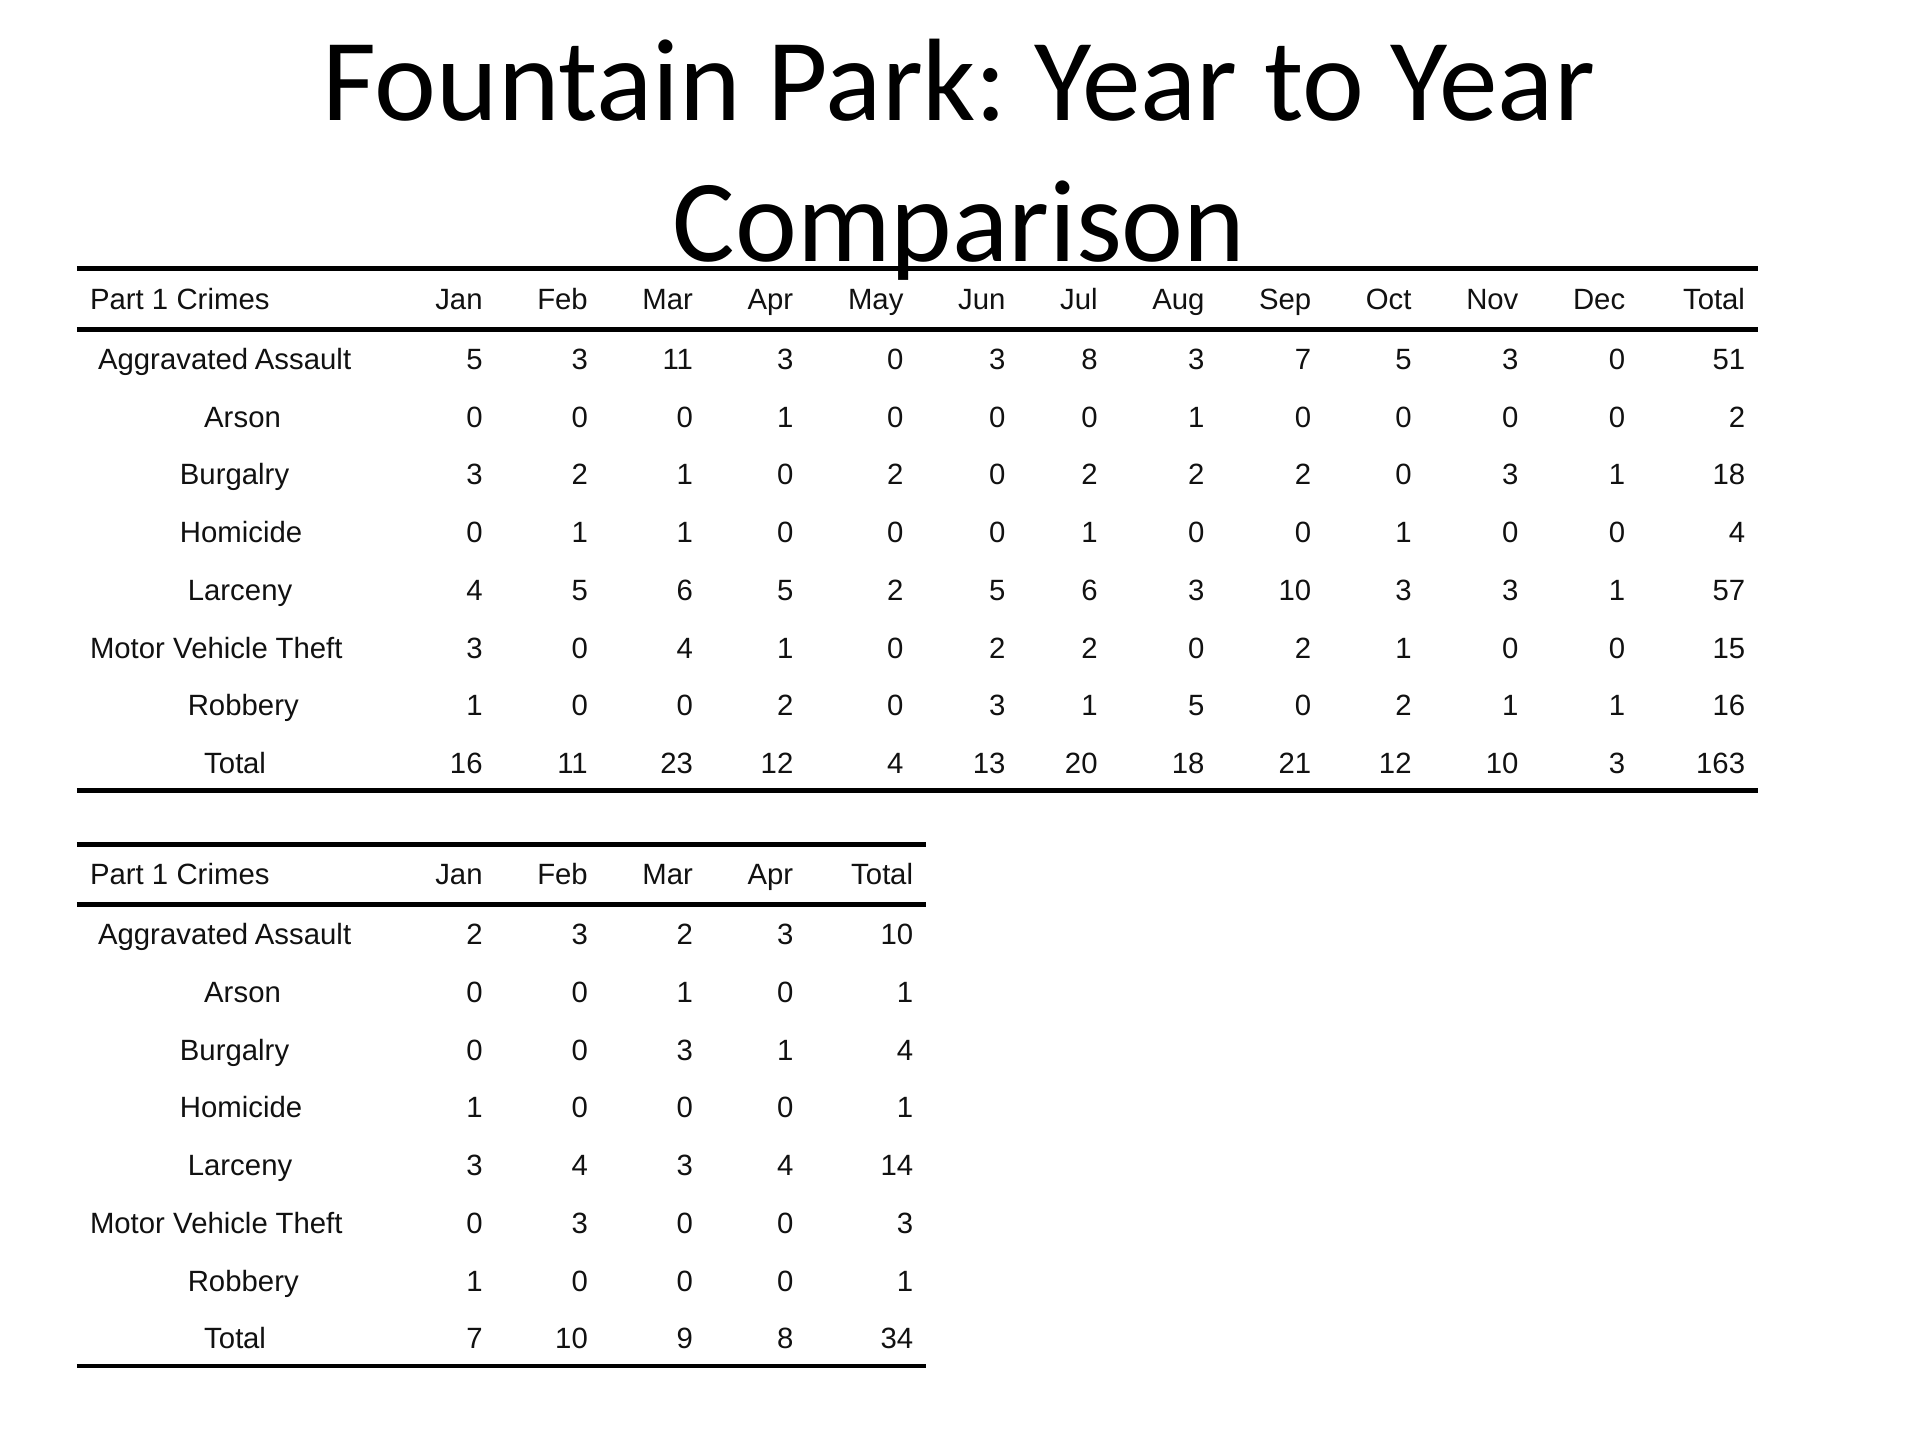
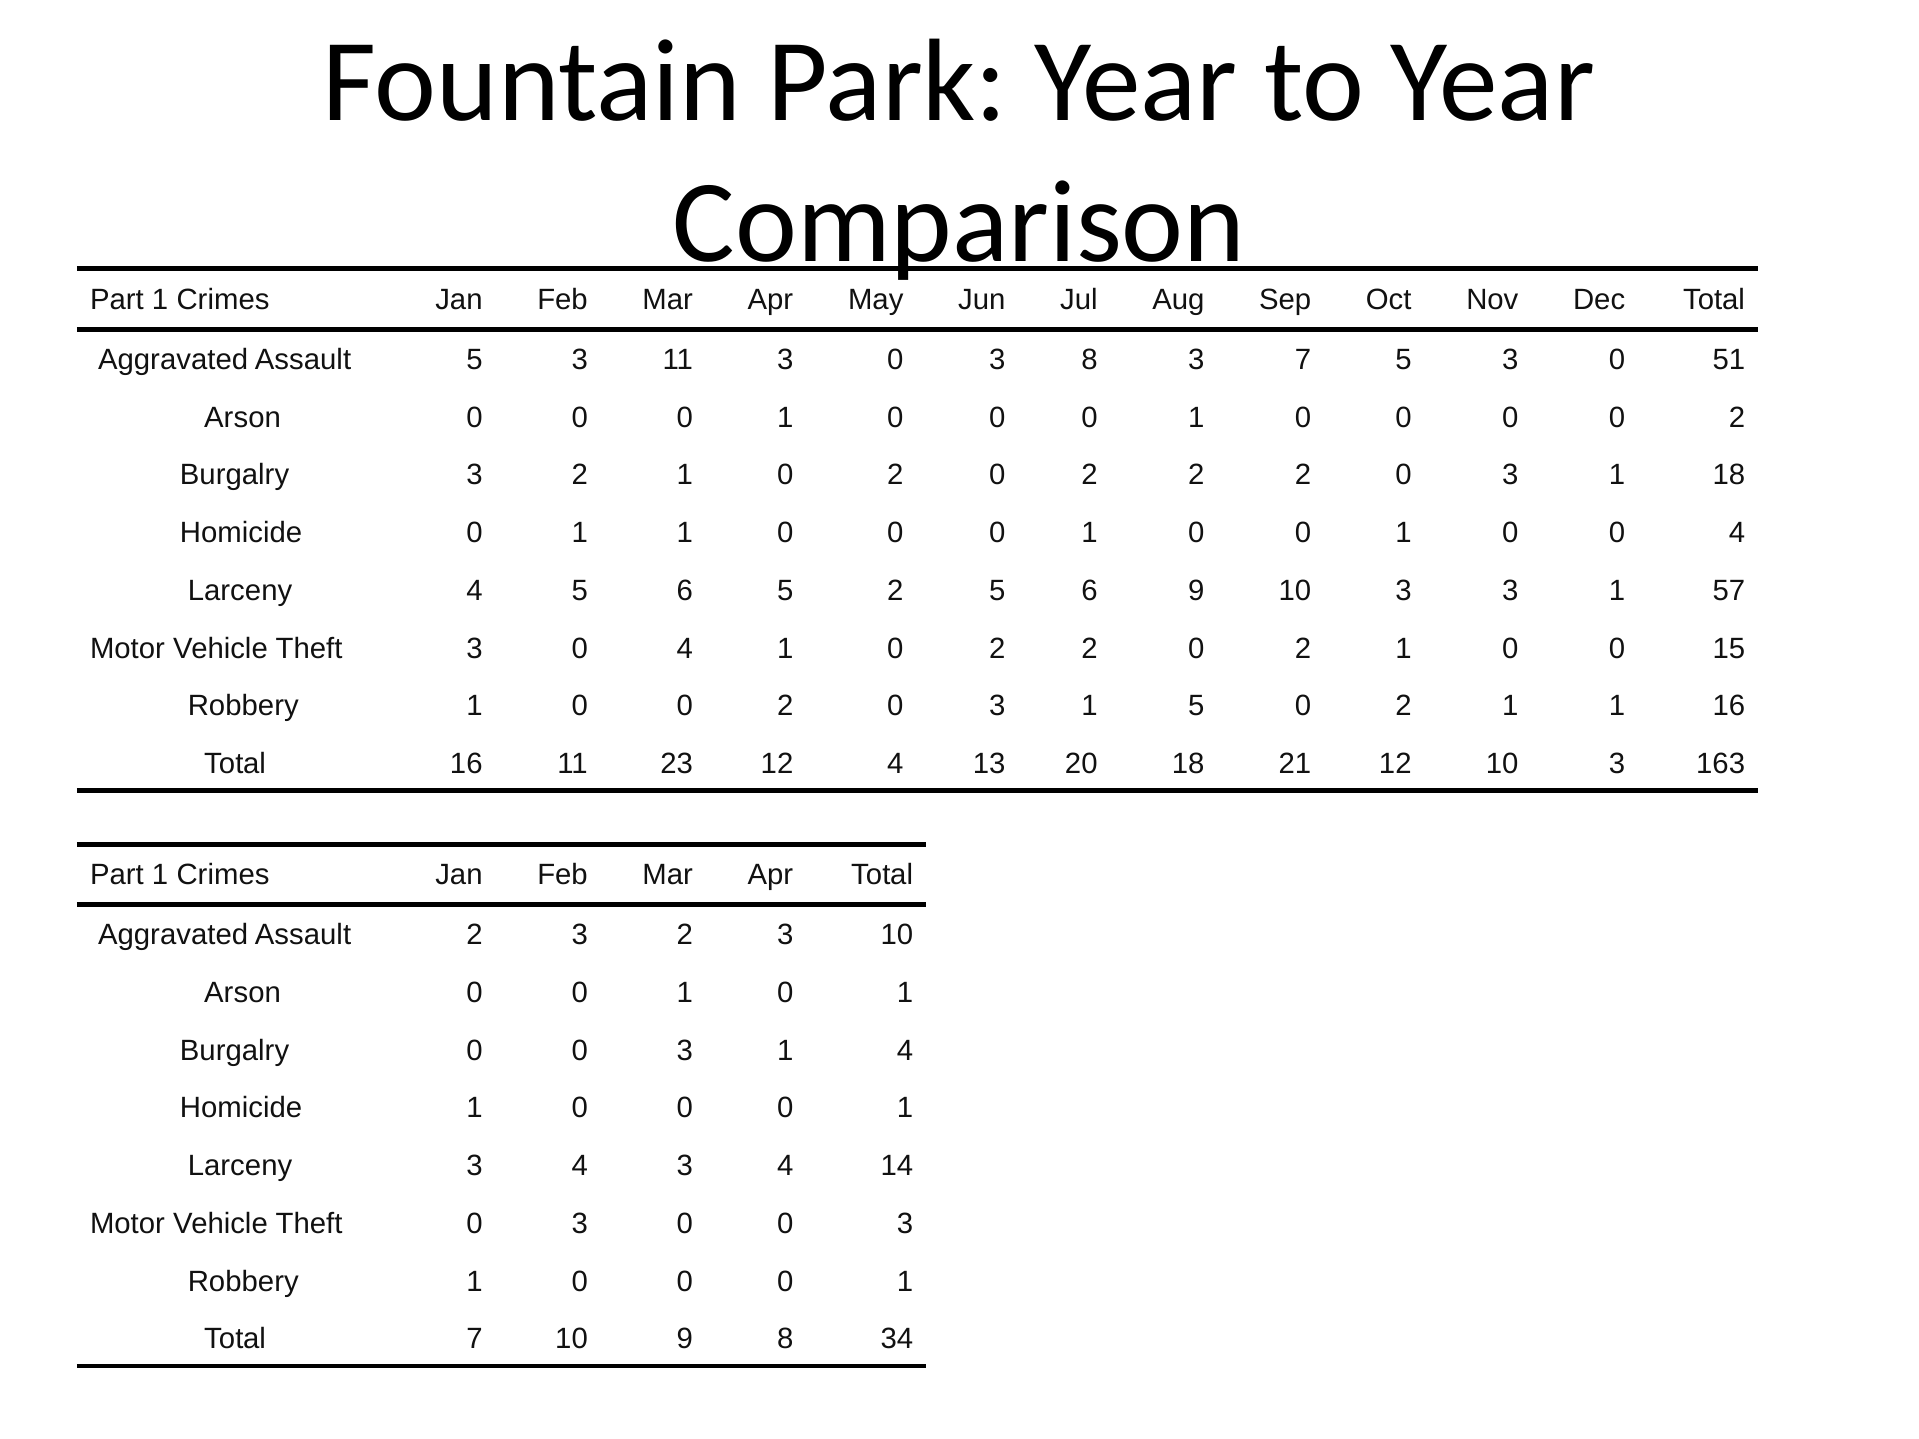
6 3: 3 -> 9 (1196, 591)
